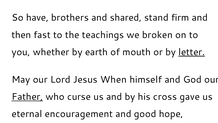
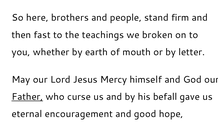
have: have -> here (37, 18)
shared: shared -> people (126, 18)
letter underline: present -> none (192, 52)
When: When -> Mercy (114, 79)
cross: cross -> befall (165, 96)
